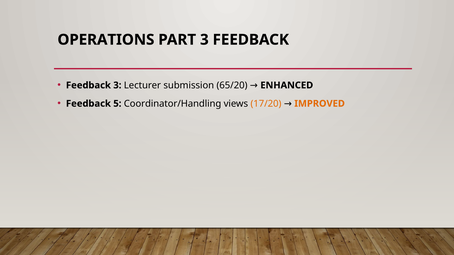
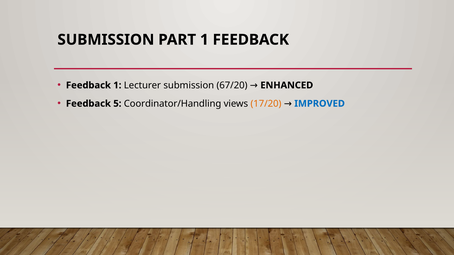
OPERATIONS: OPERATIONS -> SUBMISSION (106, 40)
PART 3: 3 -> 1 (204, 40)
Feedback 3: 3 -> 1 (117, 85)
65/20: 65/20 -> 67/20 (232, 85)
IMPROVED colour: orange -> blue (320, 104)
